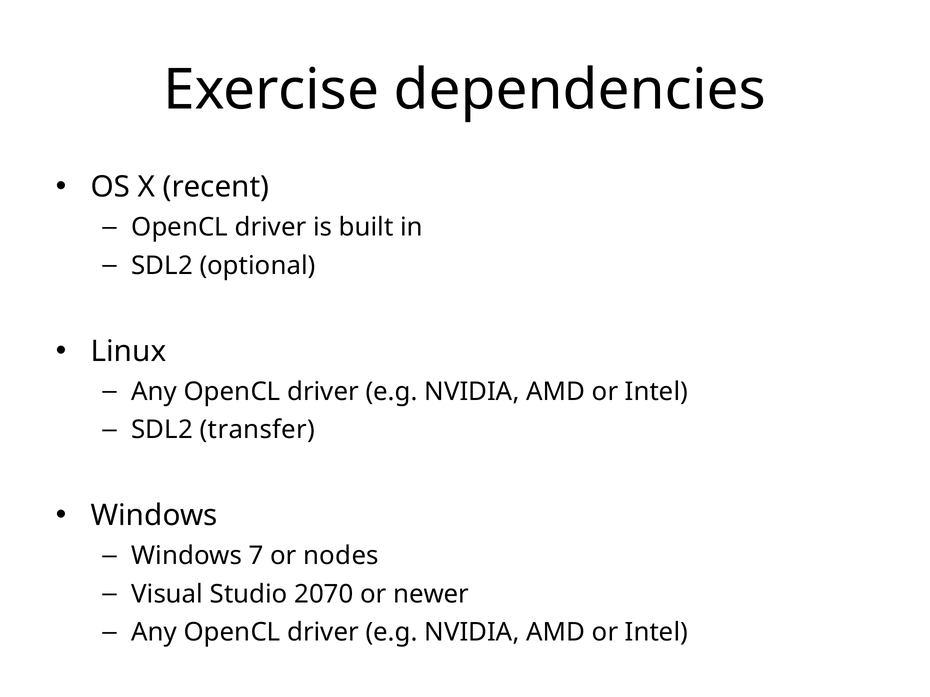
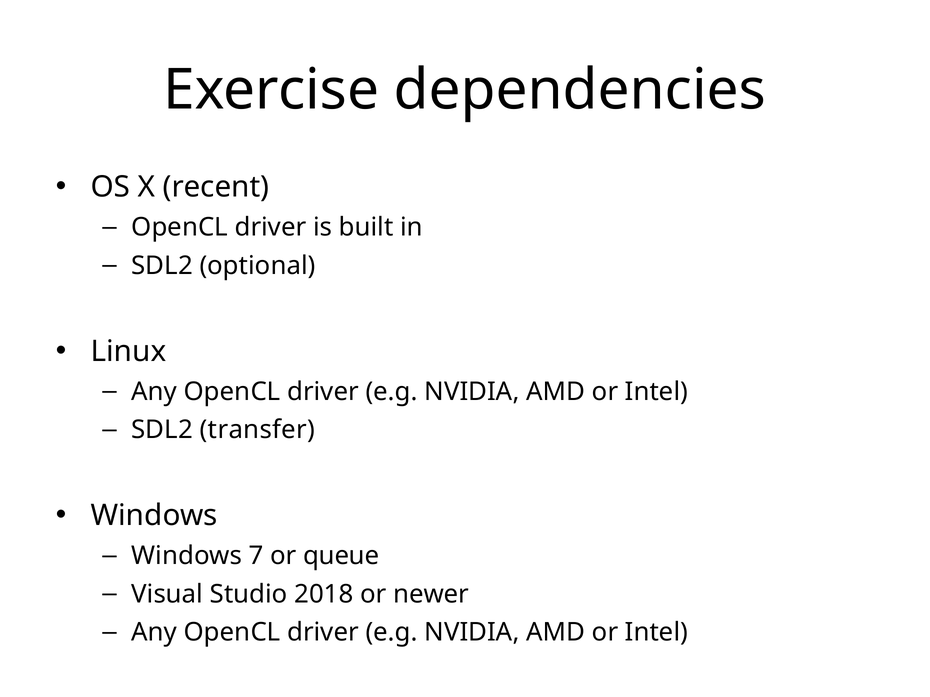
nodes: nodes -> queue (341, 556)
2070: 2070 -> 2018 (324, 595)
